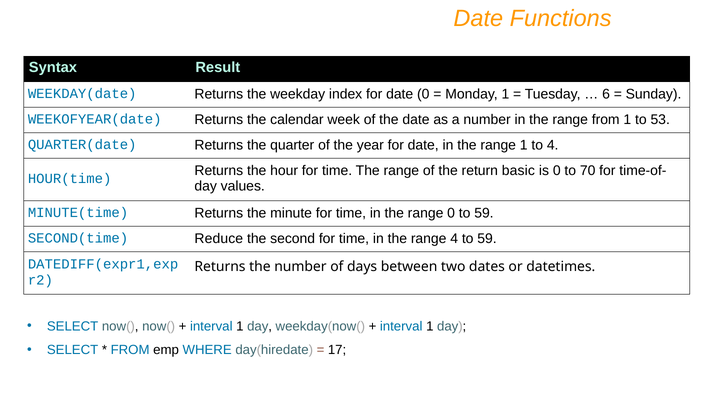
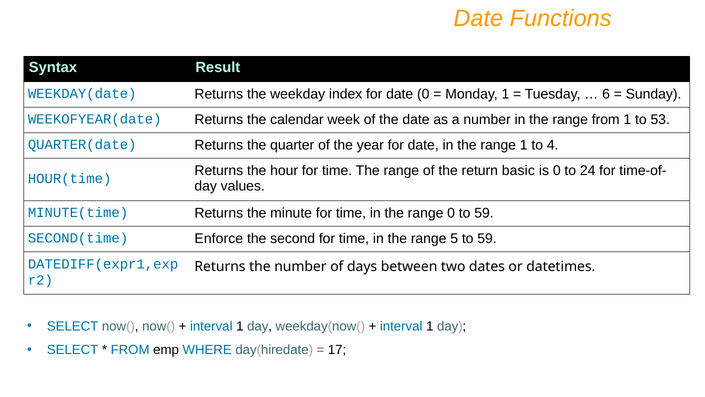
70: 70 -> 24 (588, 171)
Reduce: Reduce -> Enforce (219, 239)
range 4: 4 -> 5 (454, 239)
